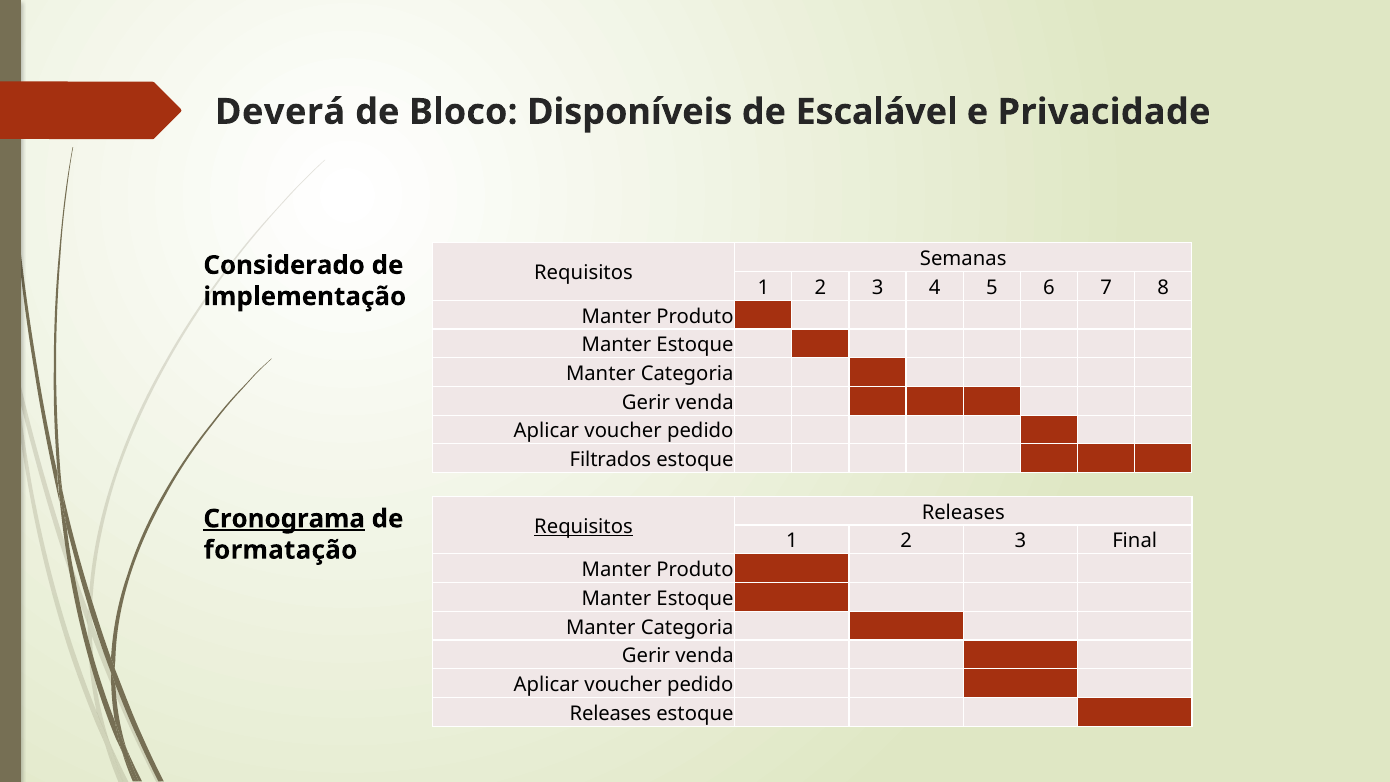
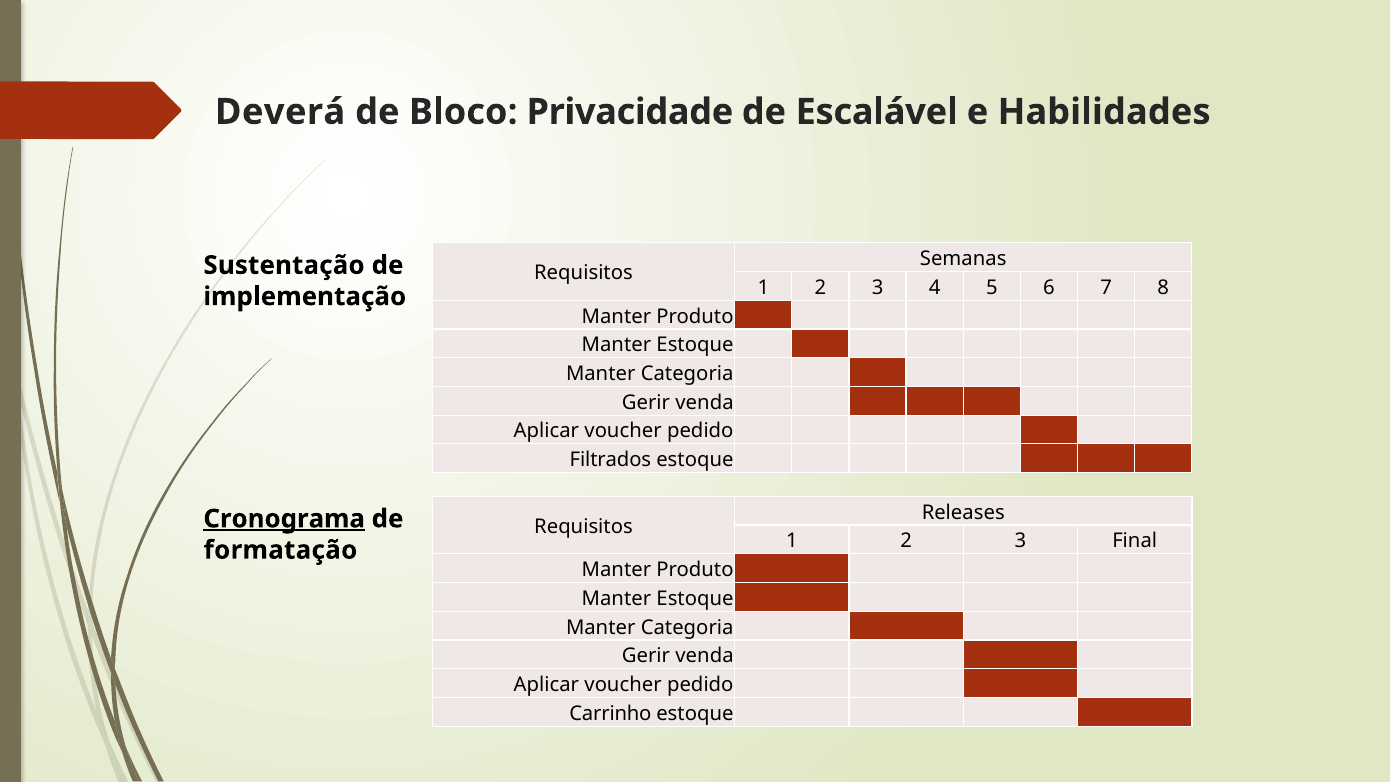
Disponíveis: Disponíveis -> Privacidade (630, 112)
Privacidade: Privacidade -> Habilidades (1104, 112)
Considerado: Considerado -> Sustentação (284, 265)
Requisitos underline: present -> none (583, 527)
Releases: Releases -> Carrinho (610, 713)
